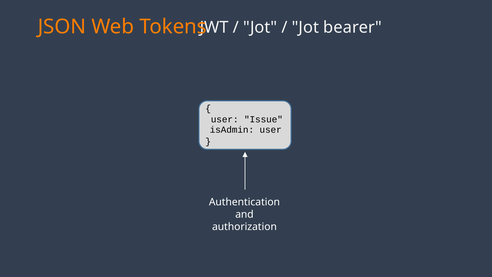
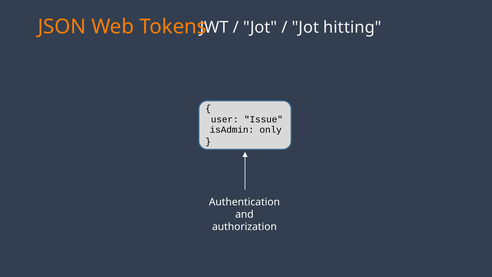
bearer: bearer -> hitting (352, 27)
isAdmin user: user -> only (271, 130)
